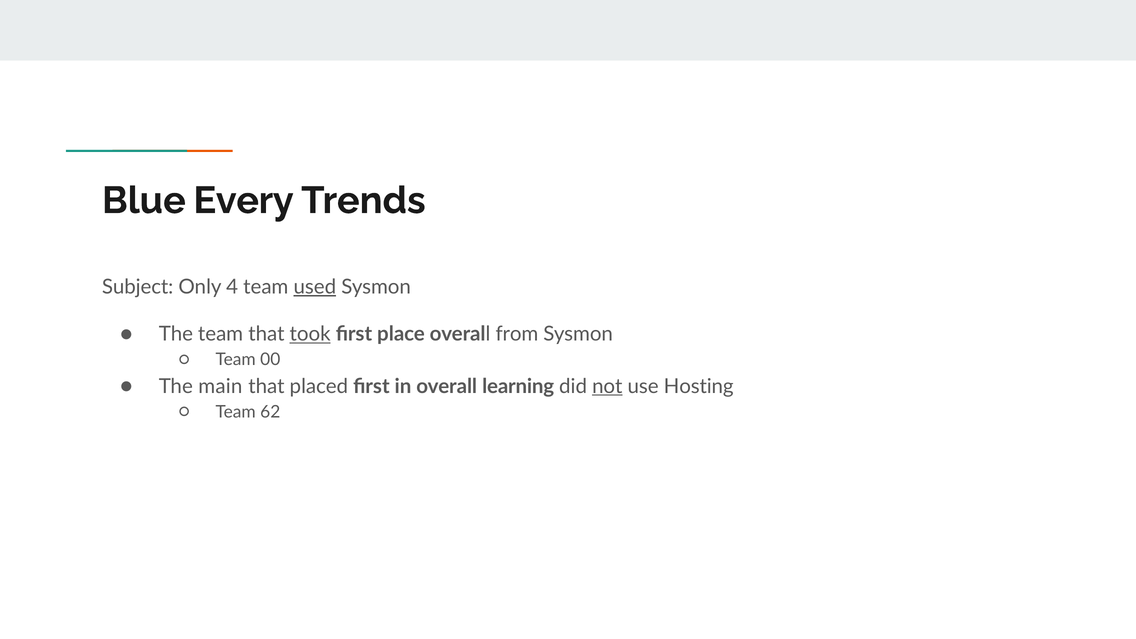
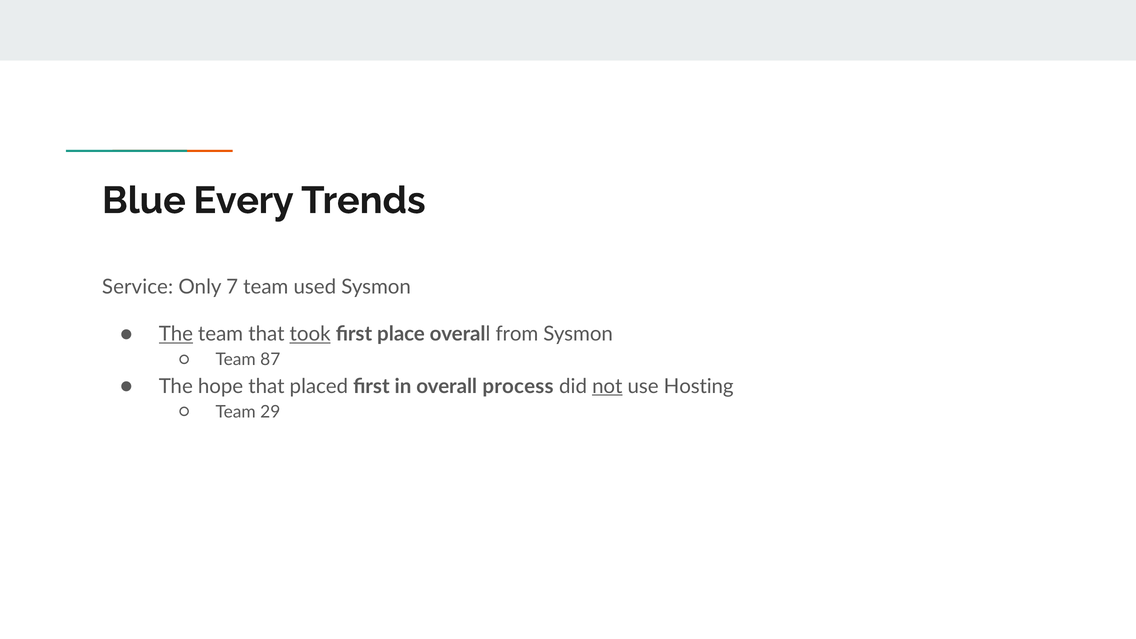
Subject: Subject -> Service (138, 287)
4: 4 -> 7 (232, 287)
used underline: present -> none (315, 287)
The underline: none -> present (176, 334)
00: 00 -> 87 (270, 360)
main: main -> hope (221, 386)
learning: learning -> process (518, 386)
62: 62 -> 29 (270, 412)
